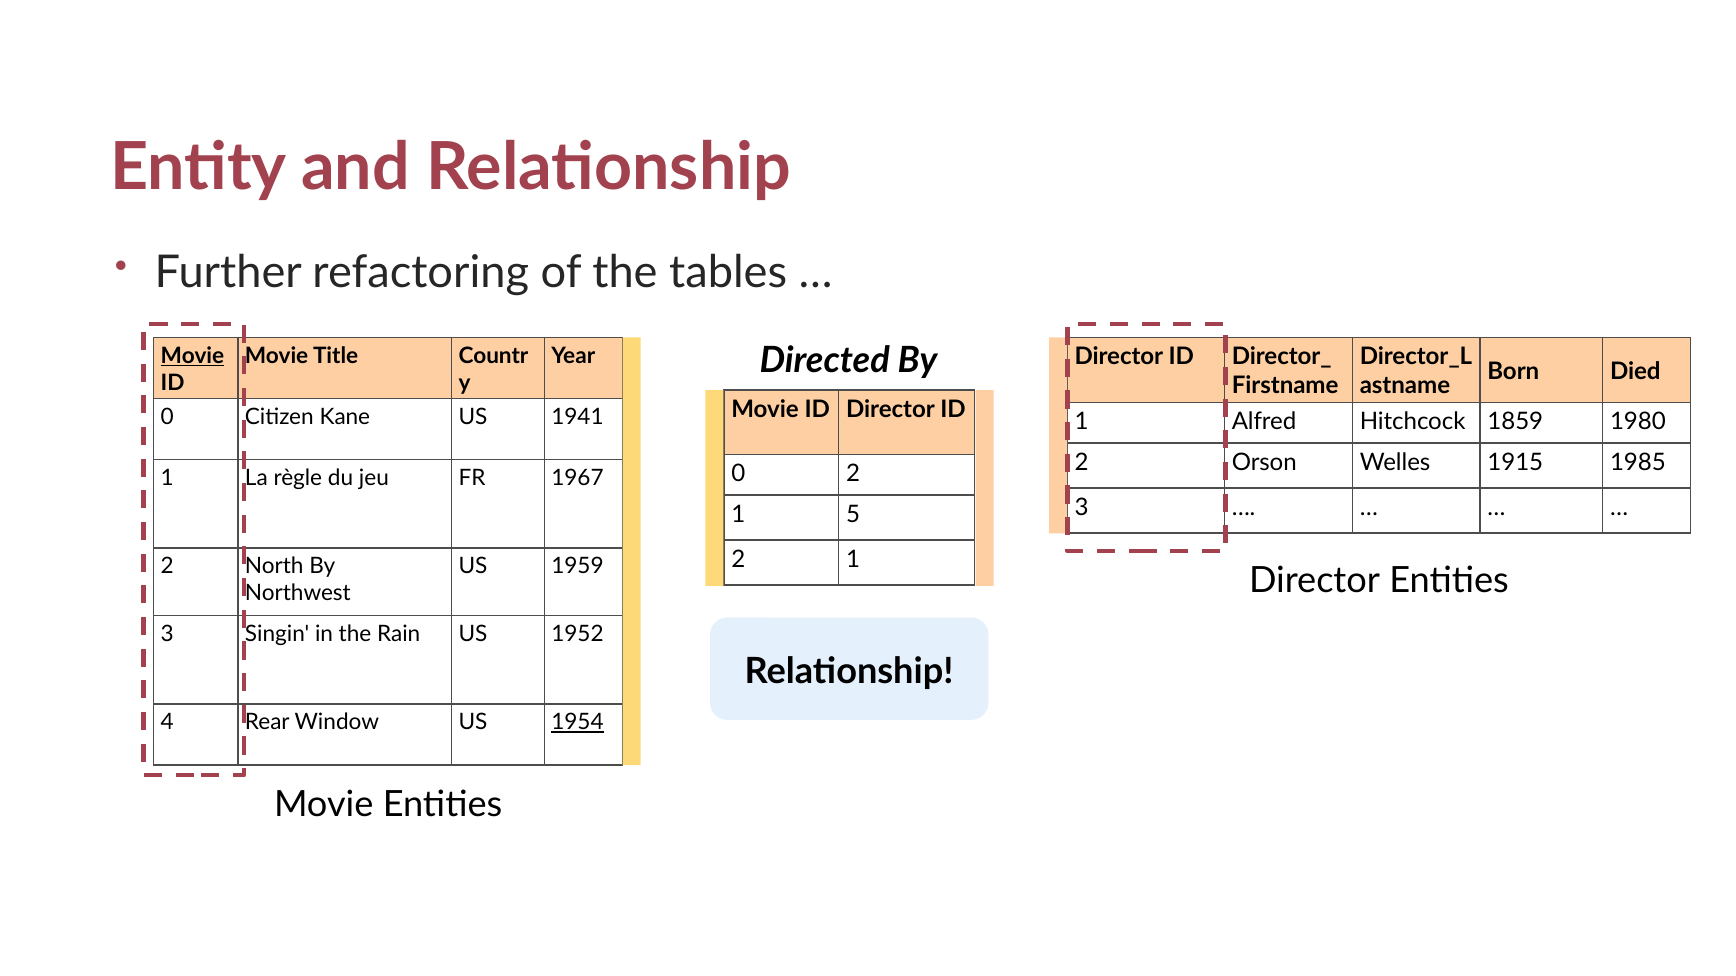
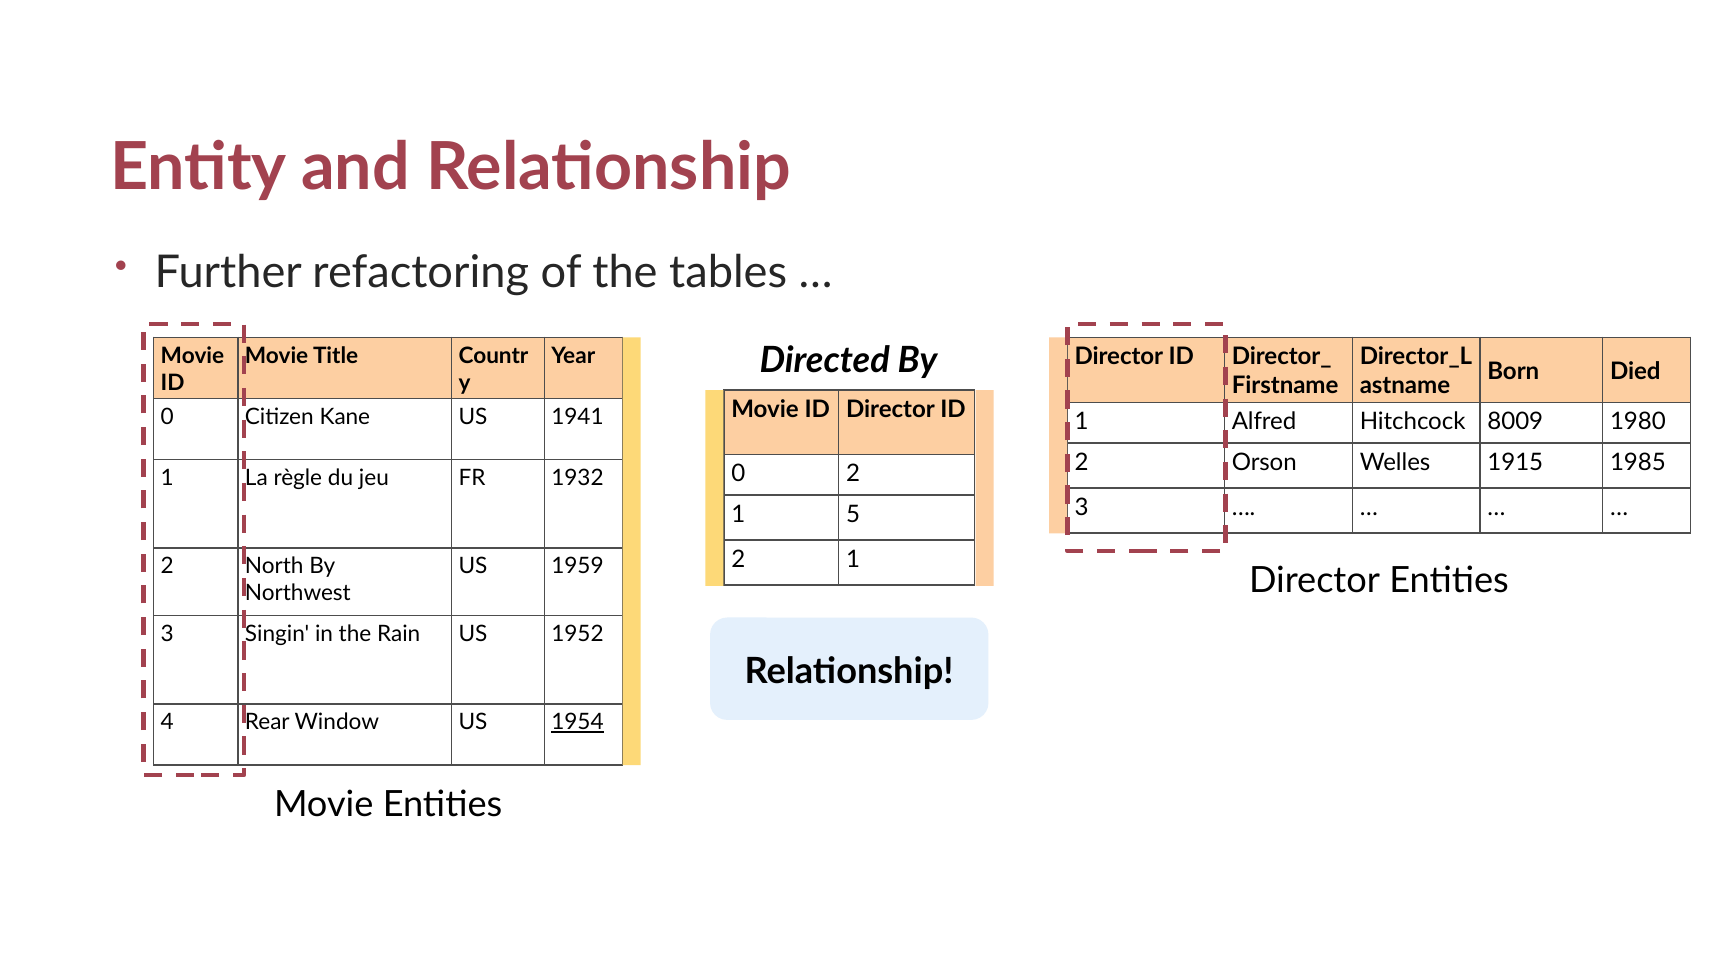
Movie underline: present -> none (192, 356)
1859: 1859 -> 8009 (1515, 422)
1967: 1967 -> 1932 (577, 478)
